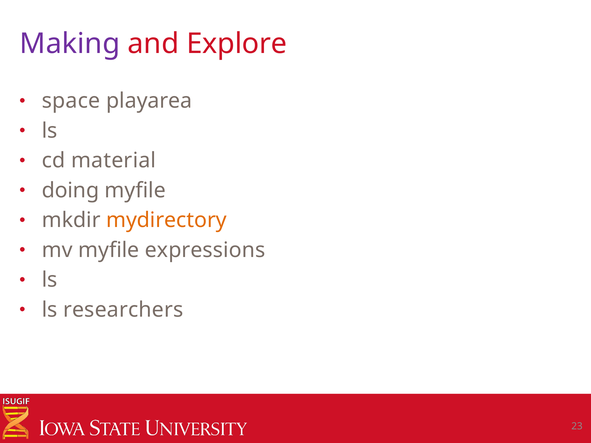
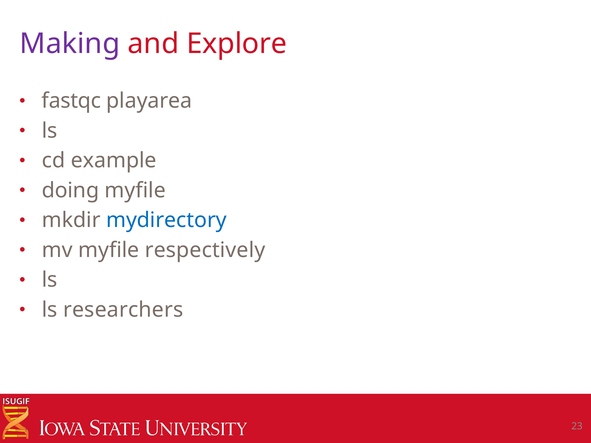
space: space -> fastqc (71, 101)
material: material -> example (114, 161)
mydirectory colour: orange -> blue (166, 220)
expressions: expressions -> respectively (205, 250)
